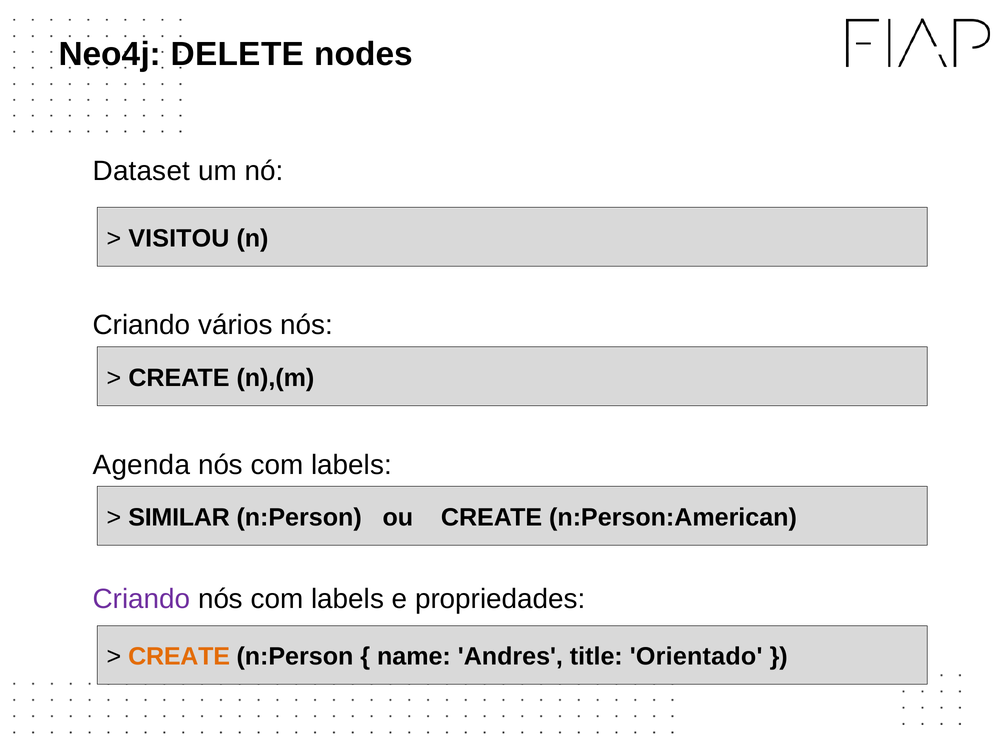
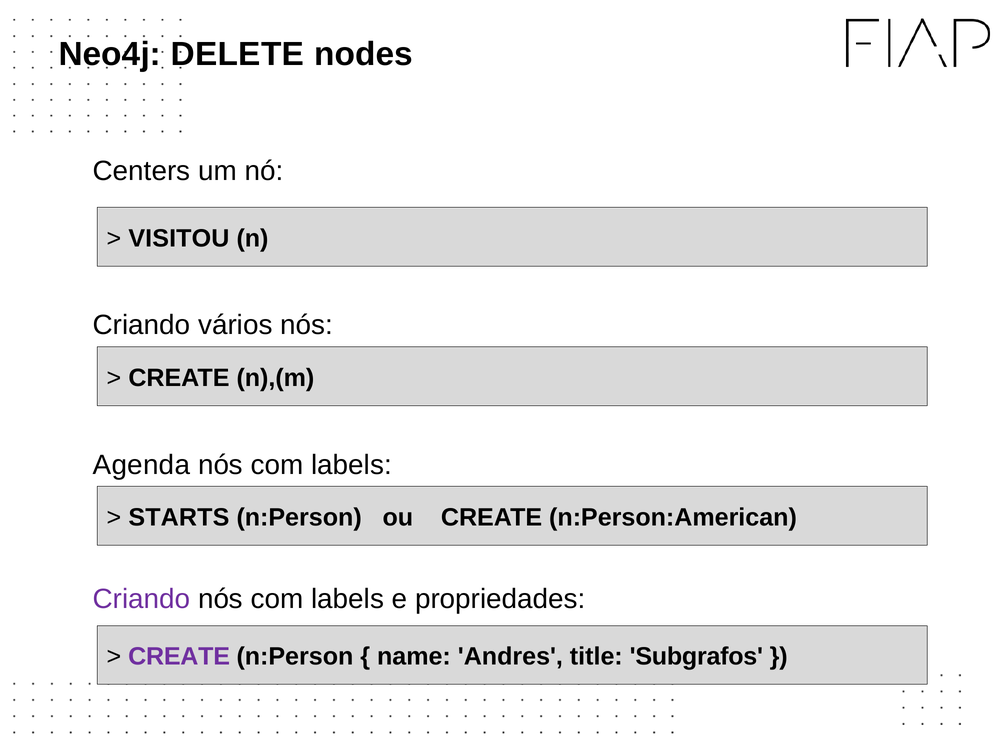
Dataset: Dataset -> Centers (141, 171)
SIMILAR: SIMILAR -> STARTS (179, 518)
CREATE colour: orange -> purple (179, 657)
Orientado: Orientado -> Subgrafos (696, 657)
